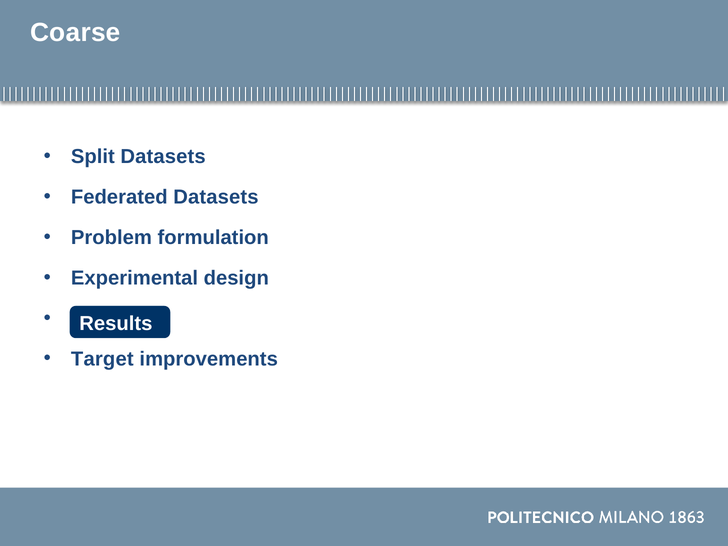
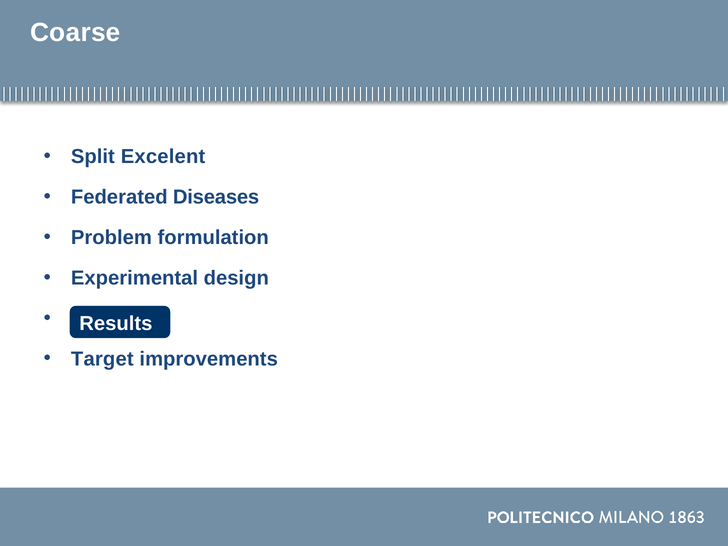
Split Datasets: Datasets -> Excelent (163, 157)
Federated Datasets: Datasets -> Diseases (216, 197)
